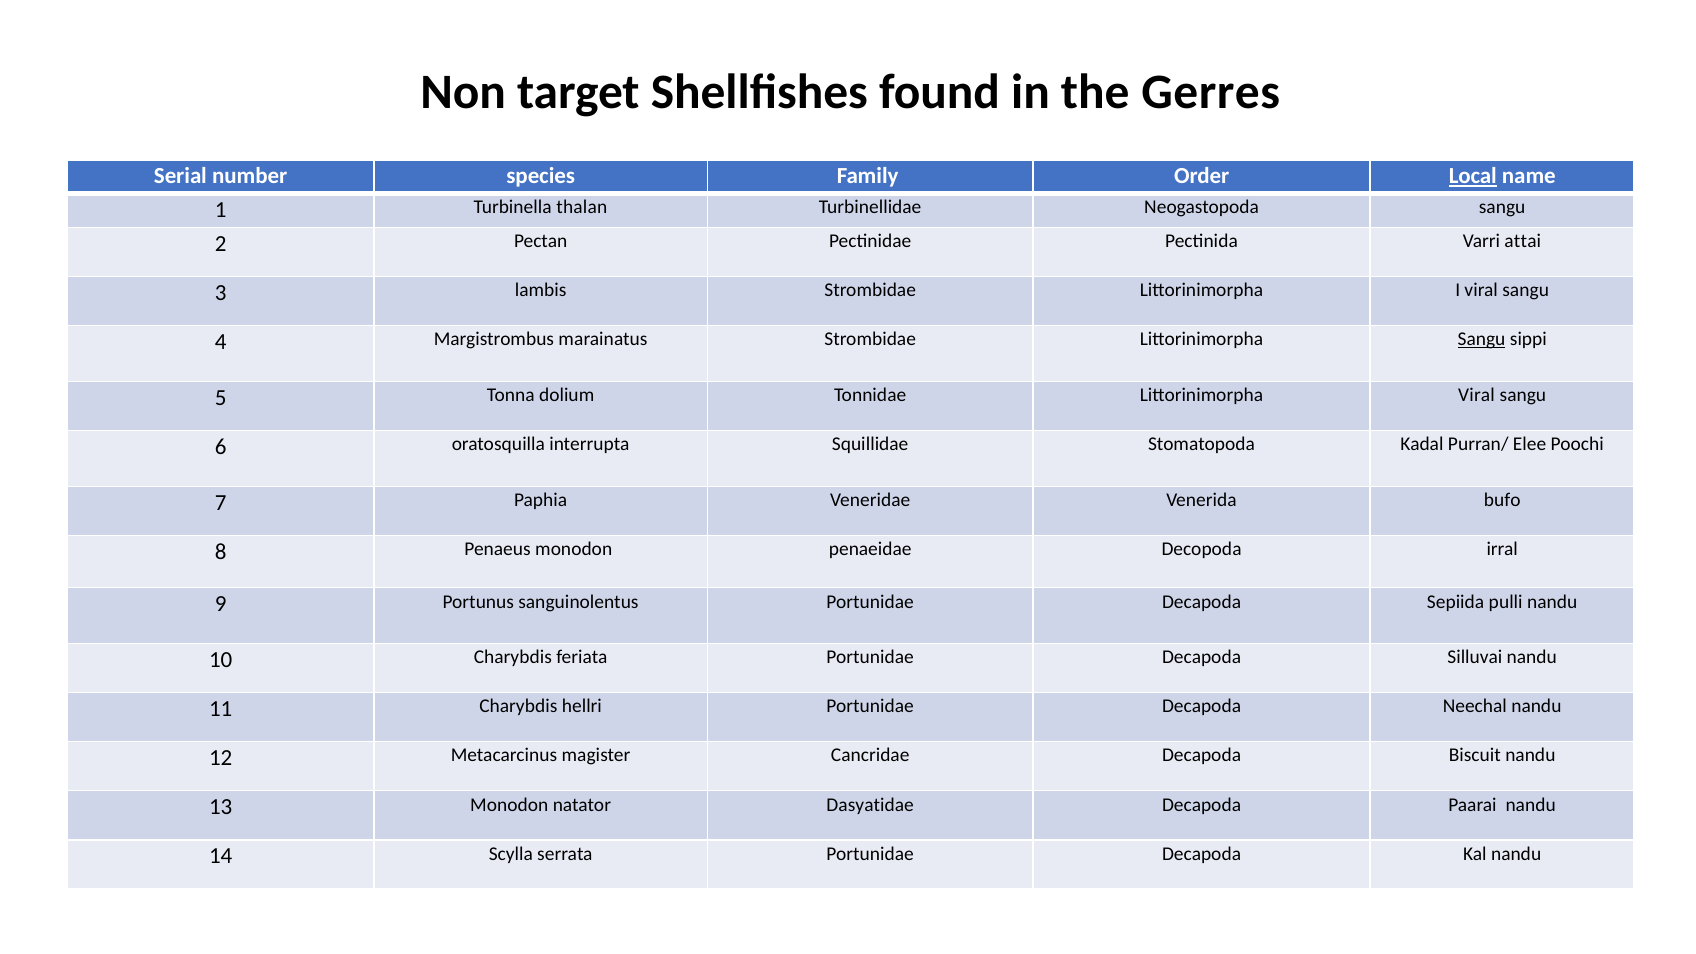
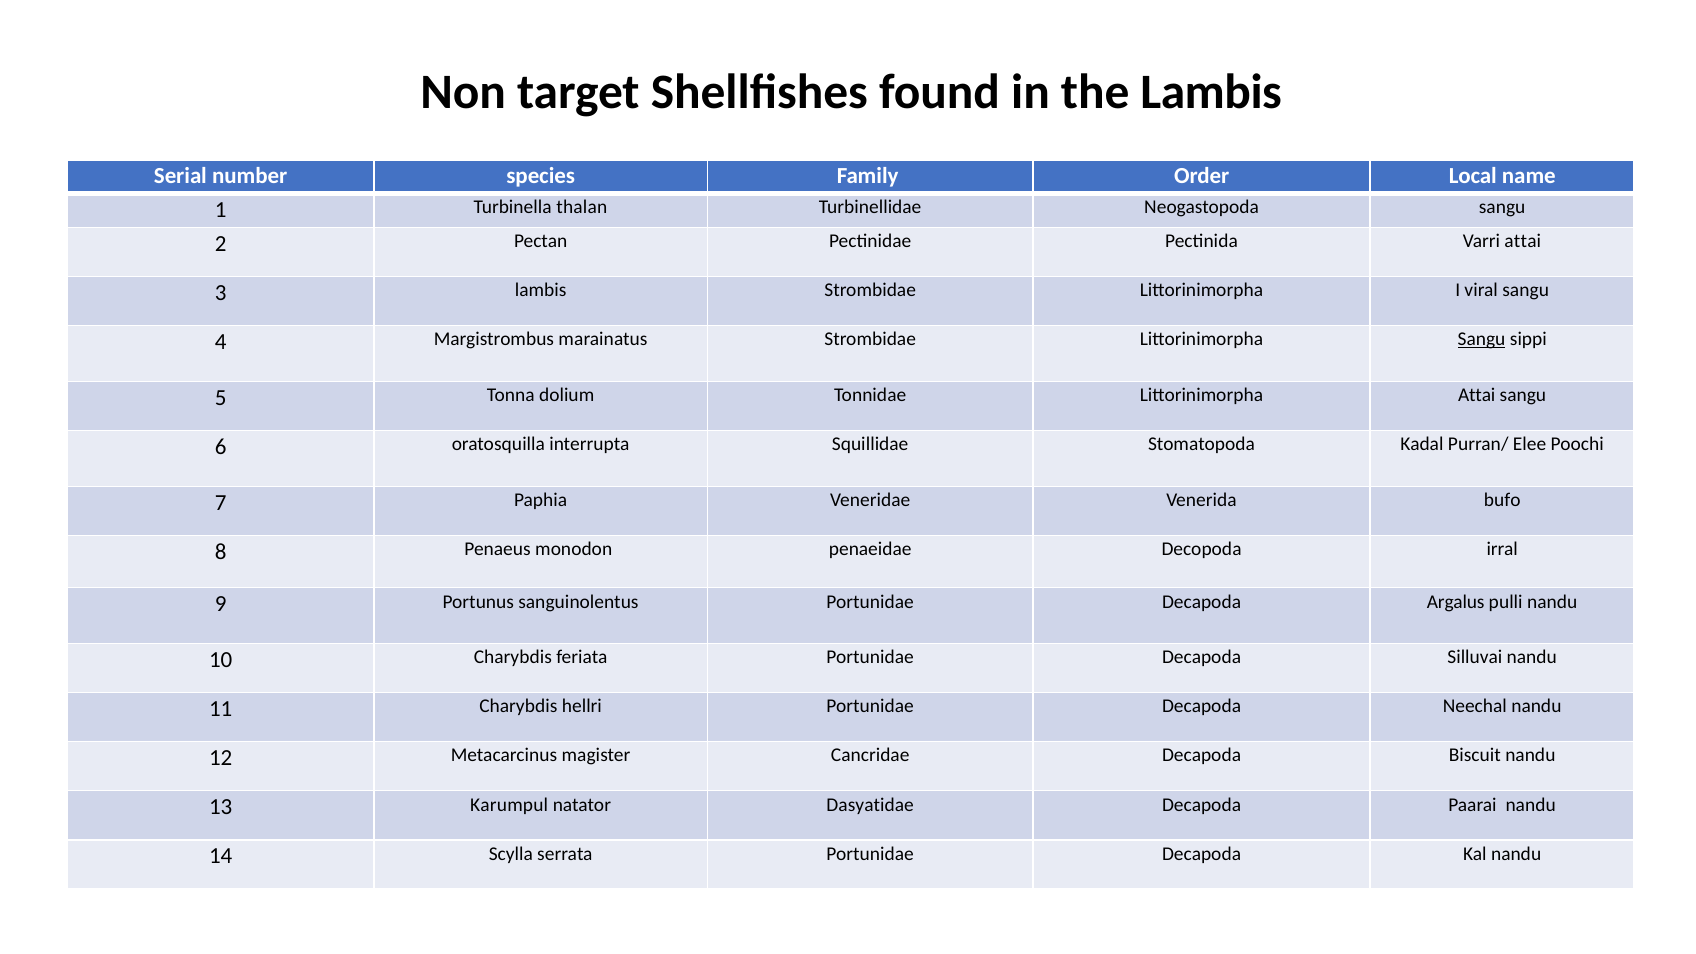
the Gerres: Gerres -> Lambis (1211, 92)
Local underline: present -> none (1473, 176)
Littorinimorpha Viral: Viral -> Attai (1477, 395)
Sepiida: Sepiida -> Argalus (1456, 602)
13 Monodon: Monodon -> Karumpul (509, 805)
